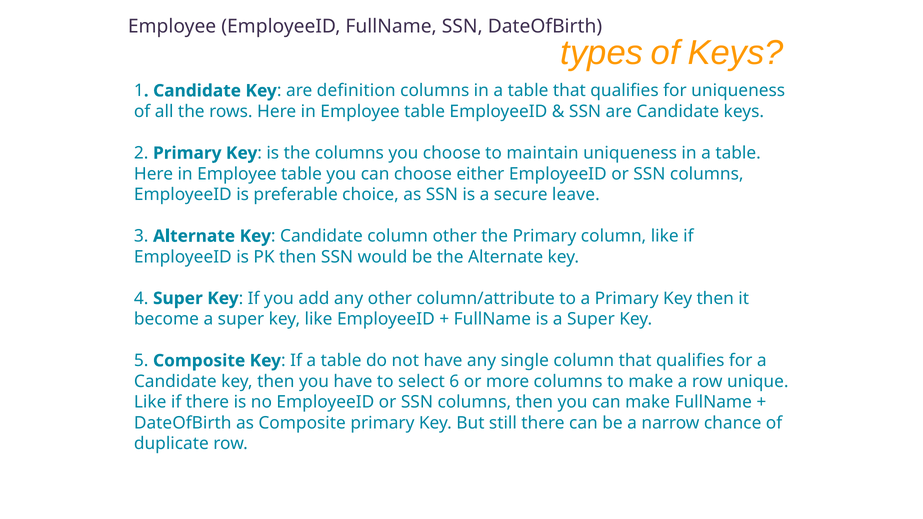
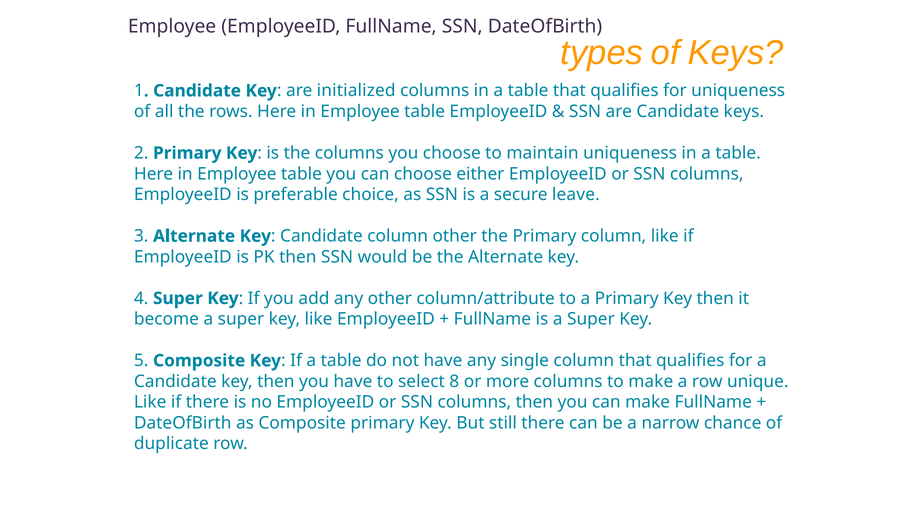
definition: definition -> initialized (356, 91)
6: 6 -> 8 (454, 382)
